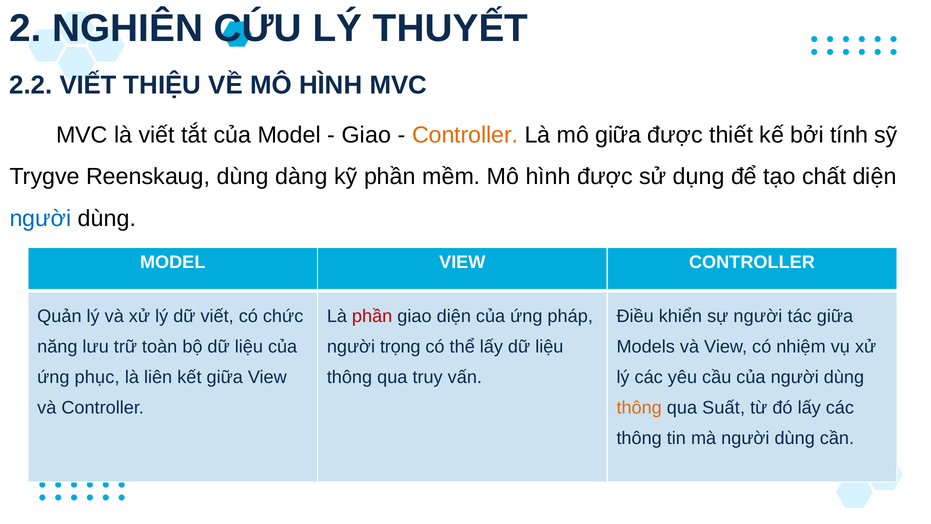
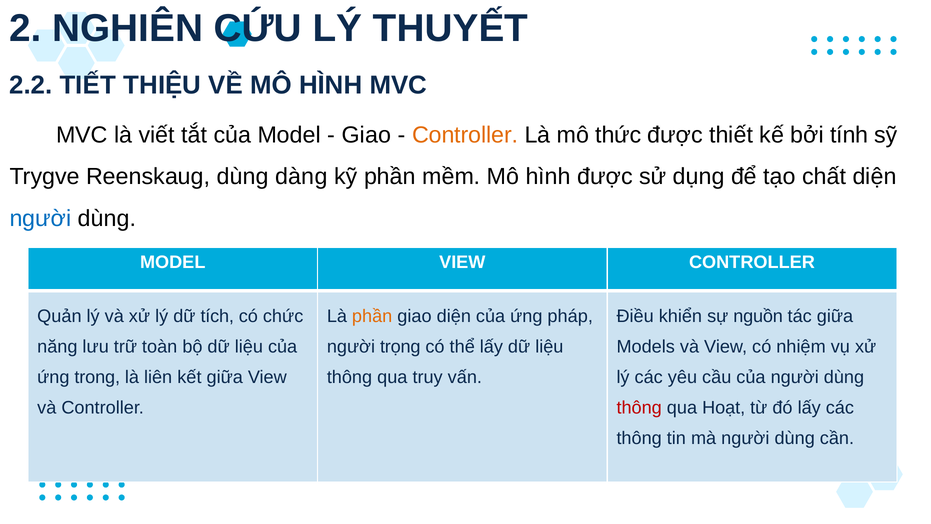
2.2 VIẾT: VIẾT -> TIẾT (88, 85)
mô giữa: giữa -> thức (618, 135)
dữ viết: viết -> tích (217, 316)
phần colour: red -> orange (372, 316)
sự người: người -> nguồn (758, 316)
phục: phục -> trong (97, 377)
thông colour: orange -> red (639, 408)
Suất: Suất -> Hoạt (724, 408)
